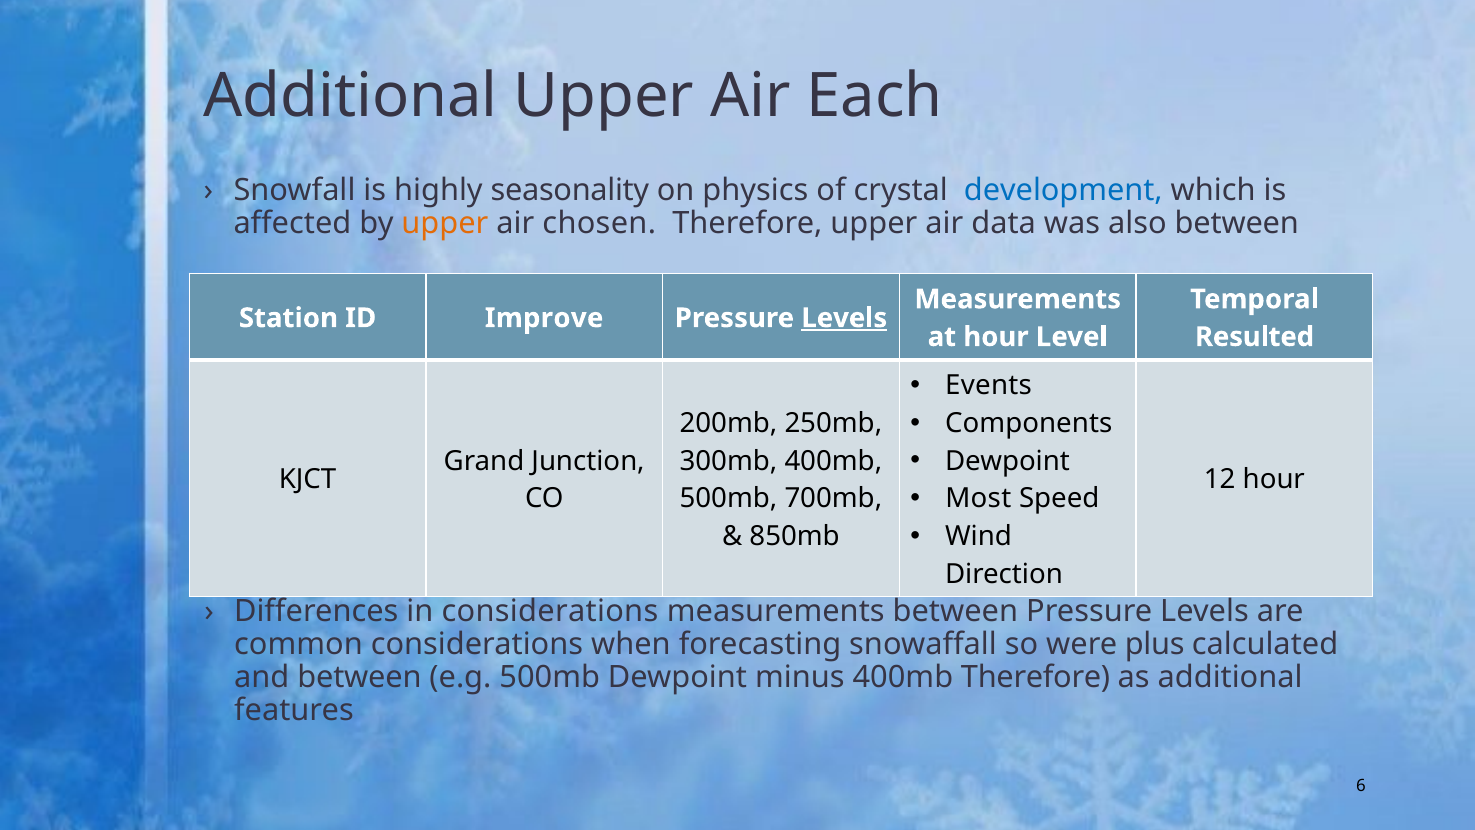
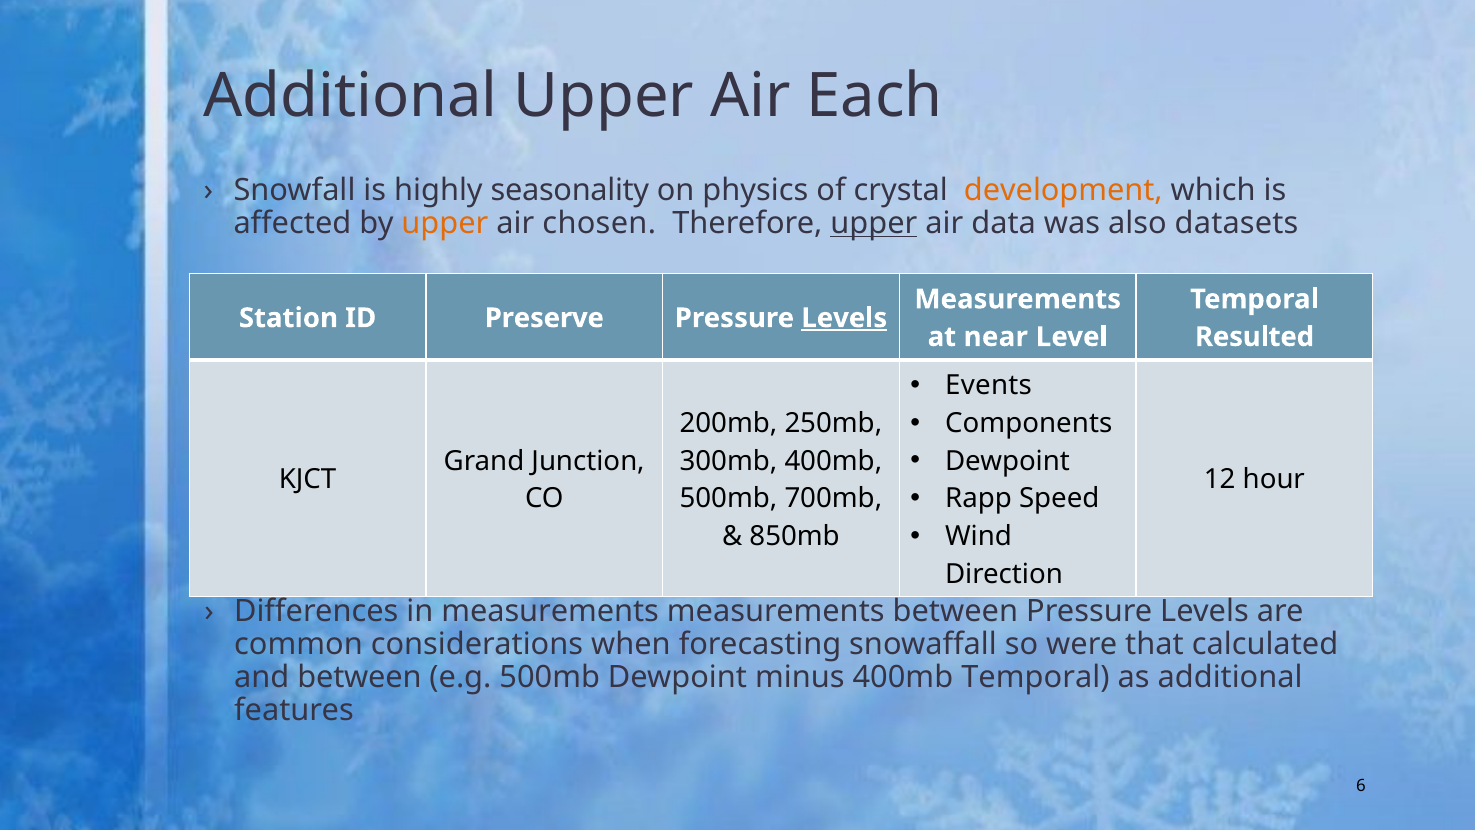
development colour: blue -> orange (1063, 190)
upper underline: none -> present (874, 223)
also between: between -> datasets (1237, 223)
Improve: Improve -> Preserve (544, 318)
at hour: hour -> near (996, 337)
Most: Most -> Rapp (978, 499)
in considerations: considerations -> measurements (550, 611)
plus: plus -> that (1155, 644)
400mb Therefore: Therefore -> Temporal (1035, 677)
